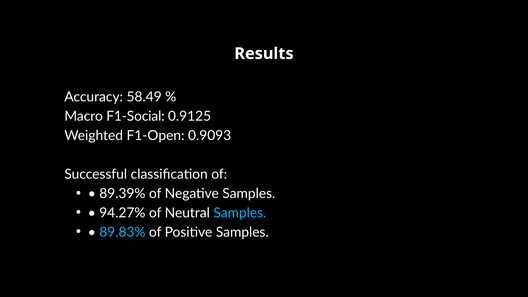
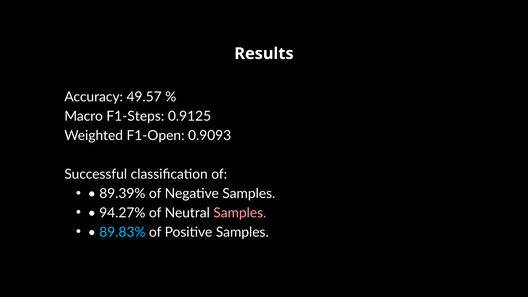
58.49: 58.49 -> 49.57 (144, 97)
F1-Social: F1-Social -> F1-Steps (135, 116)
Samples colour: light blue -> pink (240, 213)
